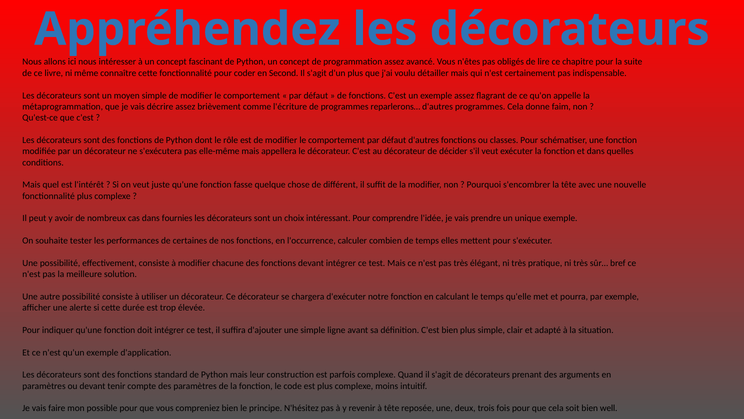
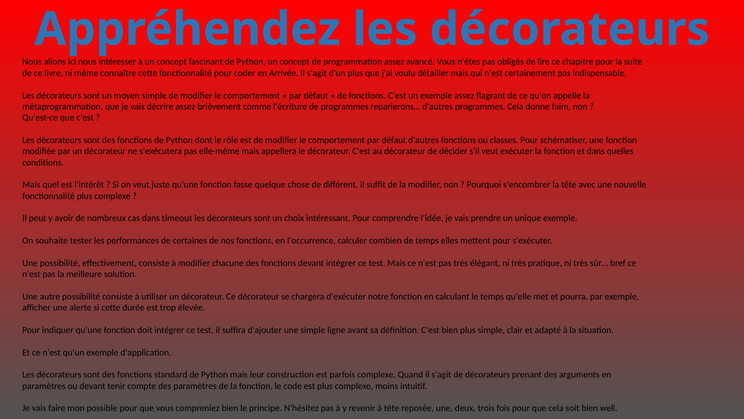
Second: Second -> Arrivée (284, 73)
fournies: fournies -> timeout (177, 218)
